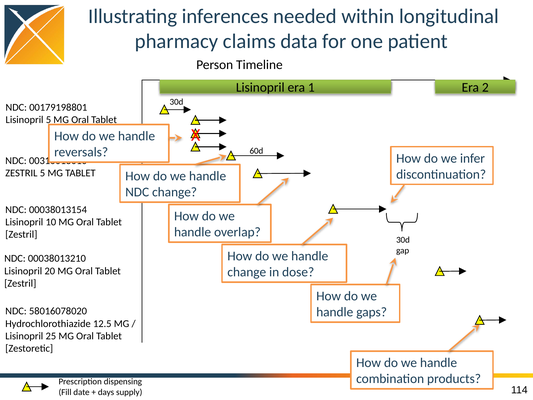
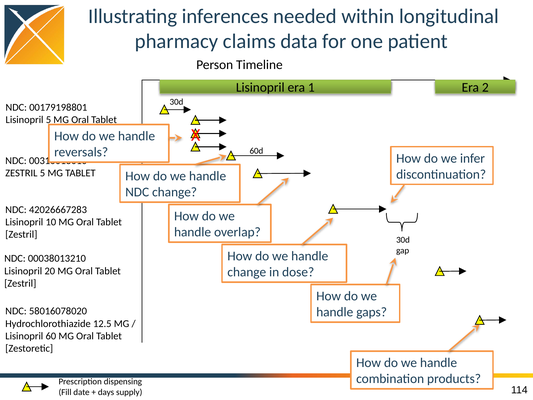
00038013154: 00038013154 -> 42026667283 (58, 209)
25: 25 -> 60 (51, 336)
